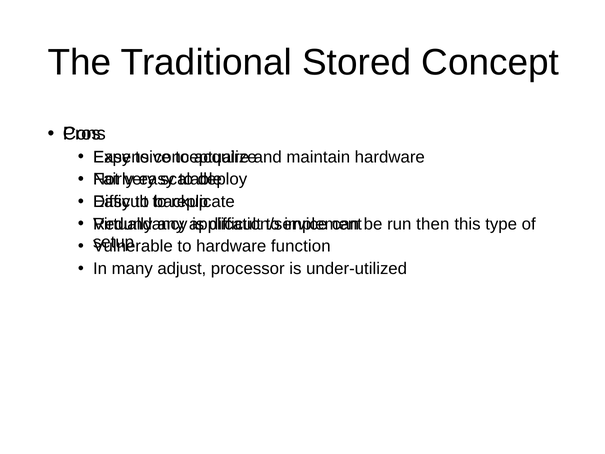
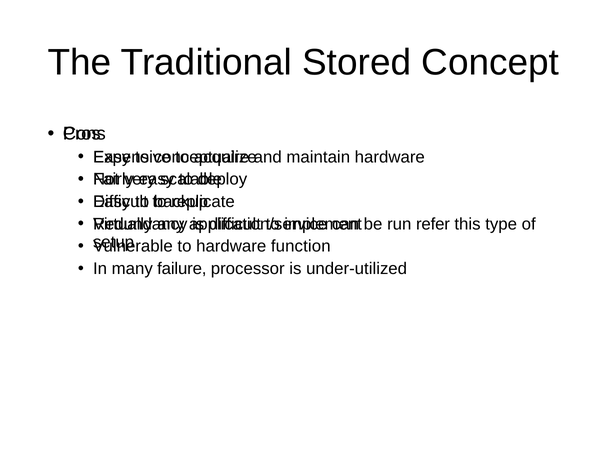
then: then -> refer (433, 224)
adjust: adjust -> failure (182, 269)
